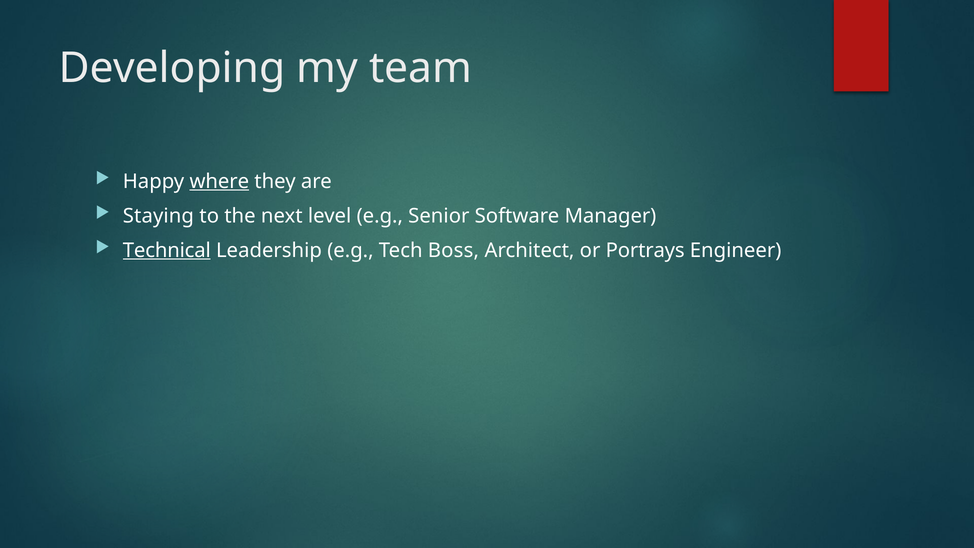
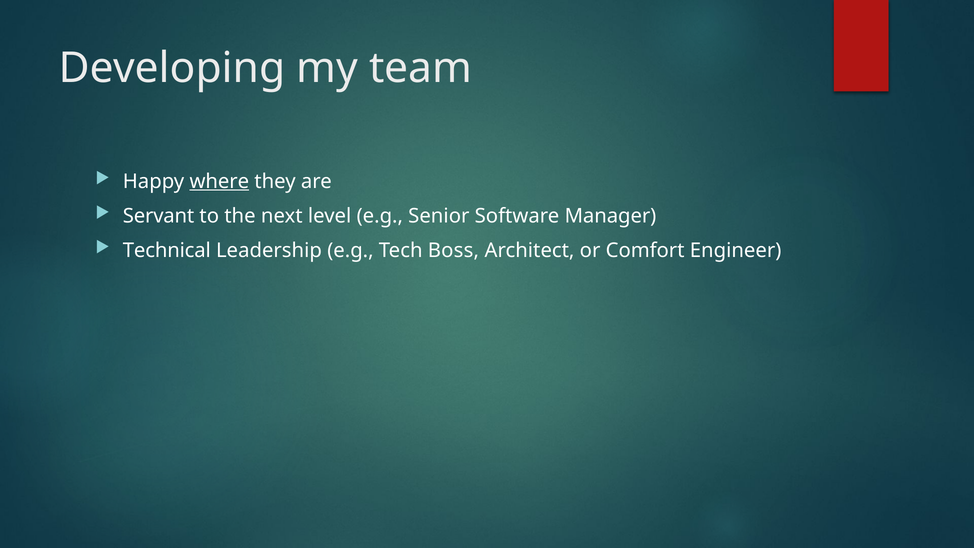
Staying: Staying -> Servant (159, 216)
Technical underline: present -> none (167, 250)
Portrays: Portrays -> Comfort (645, 250)
